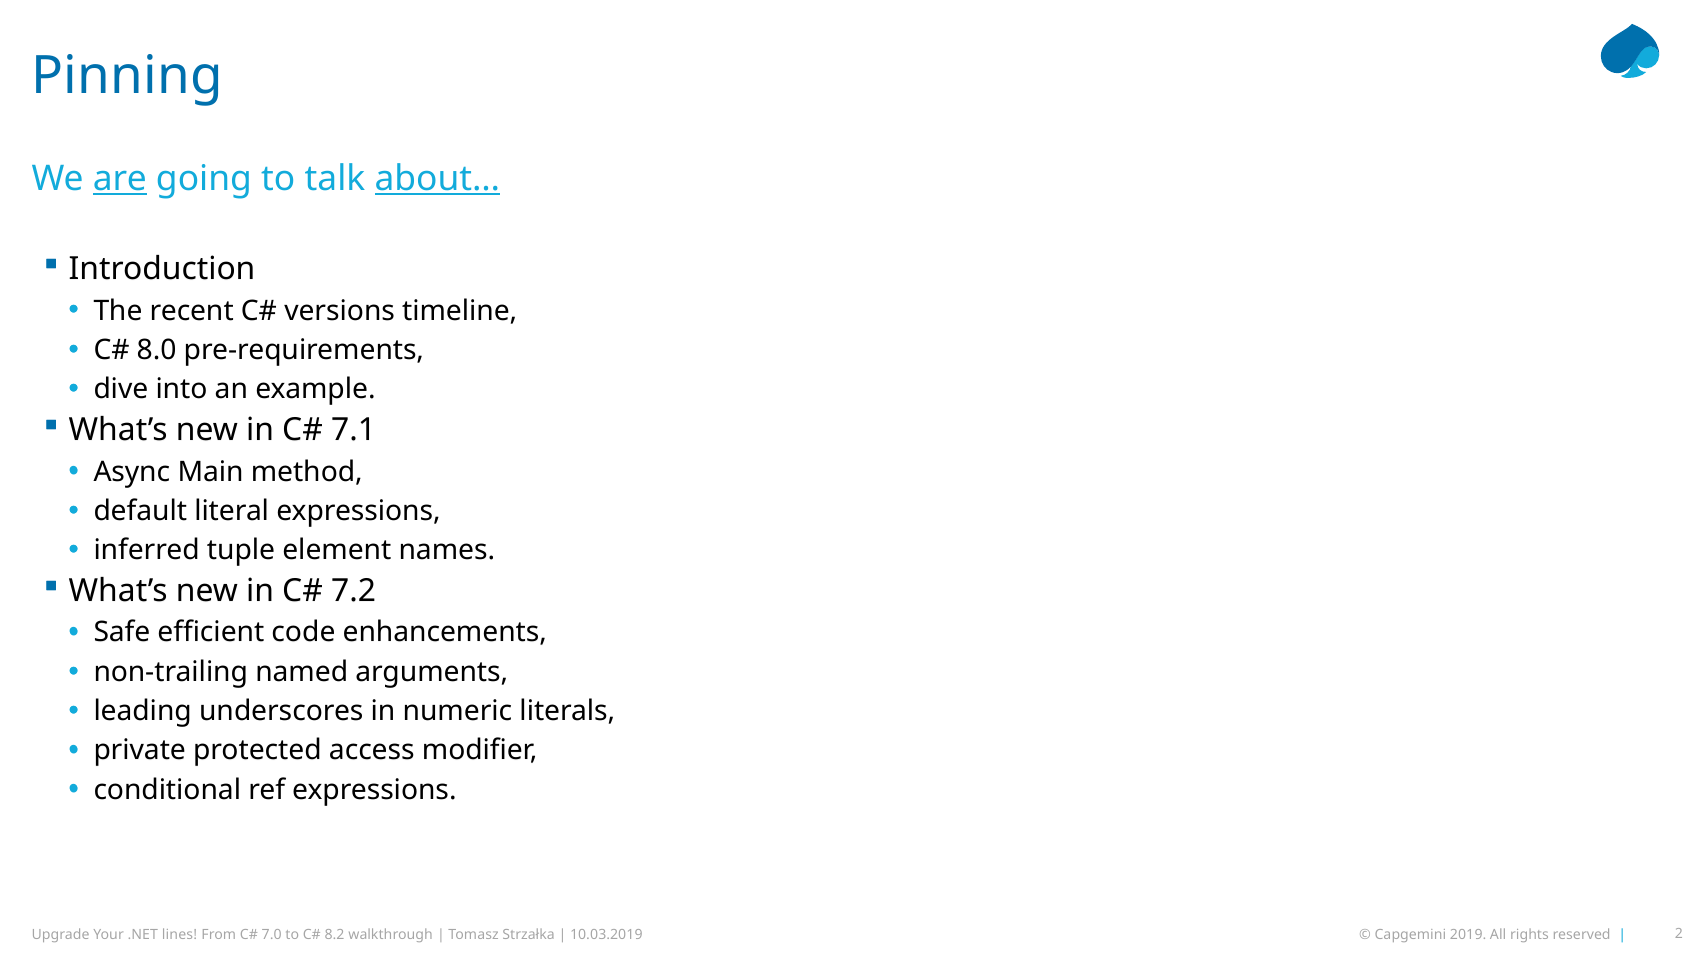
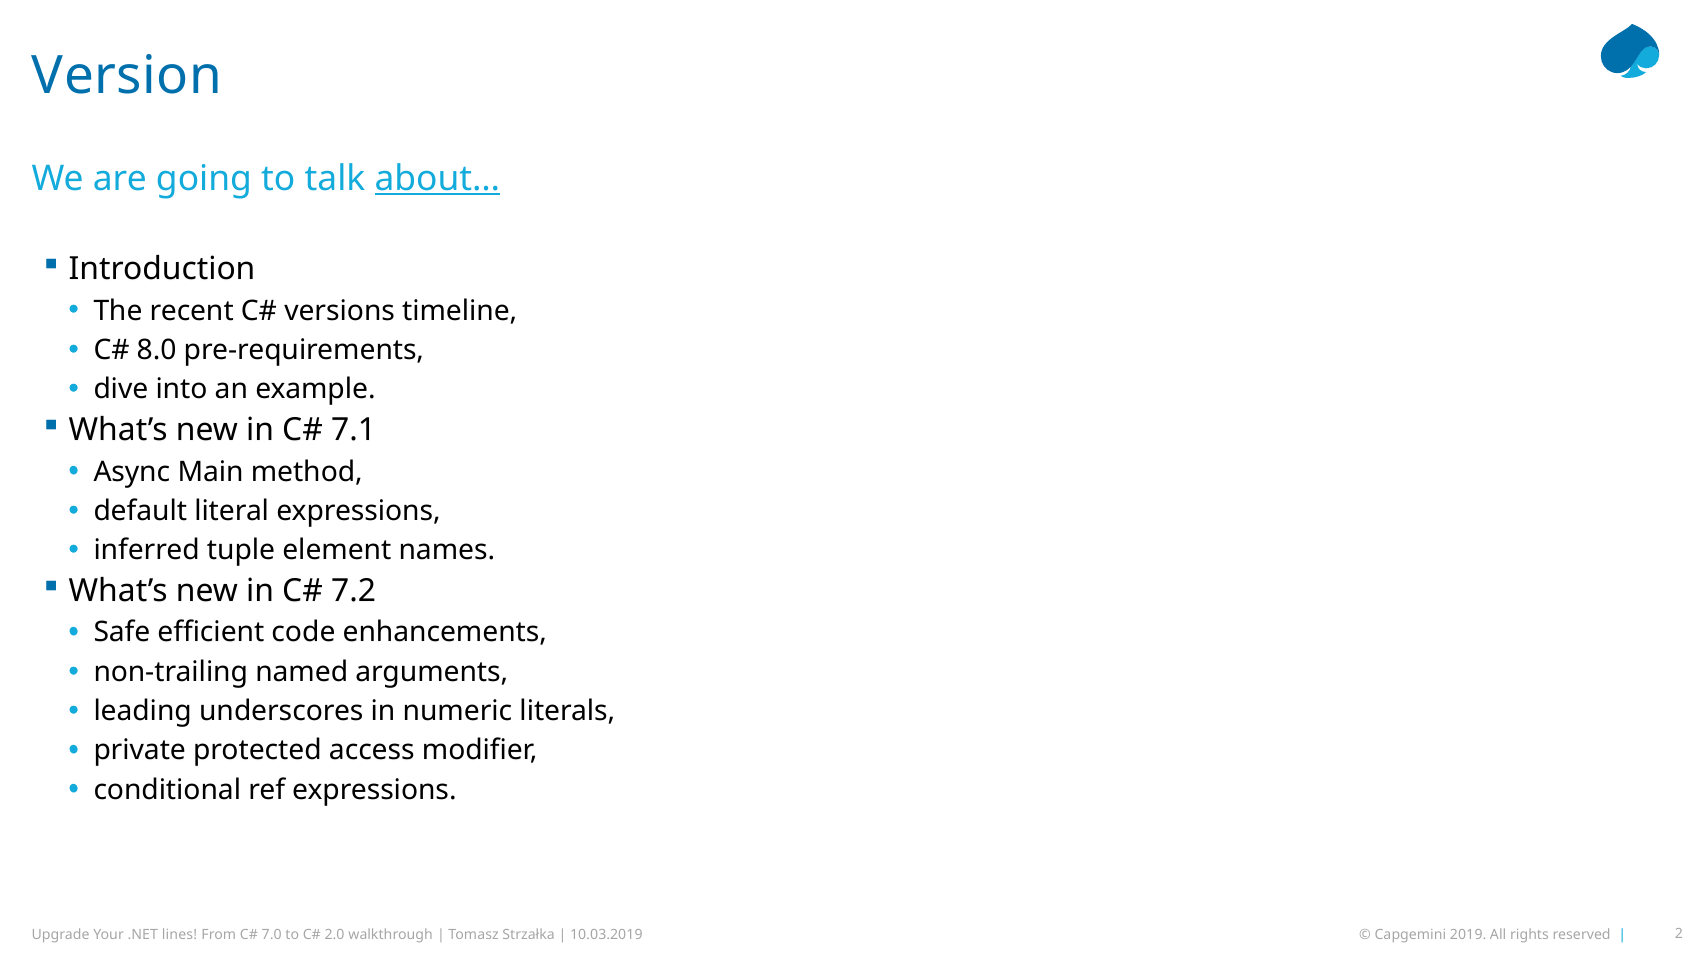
Pinning: Pinning -> Version (127, 77)
are underline: present -> none (120, 179)
8.2: 8.2 -> 2.0 (335, 935)
